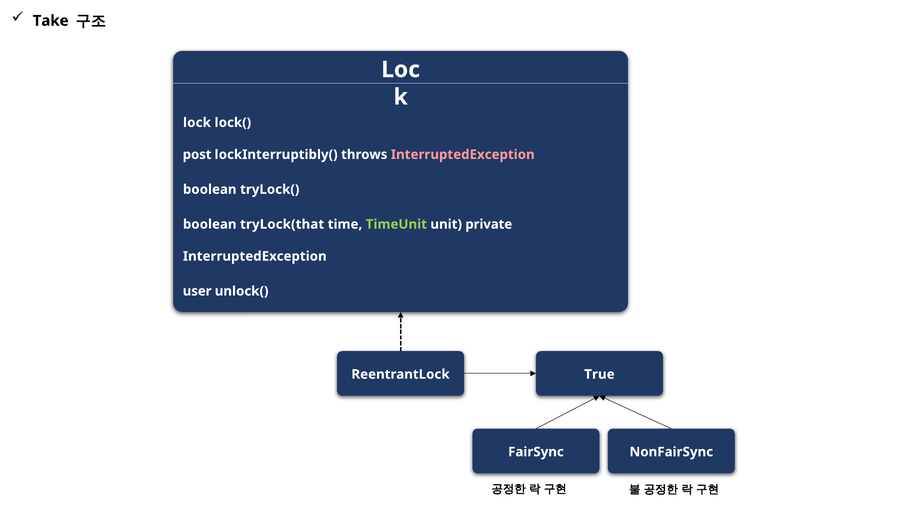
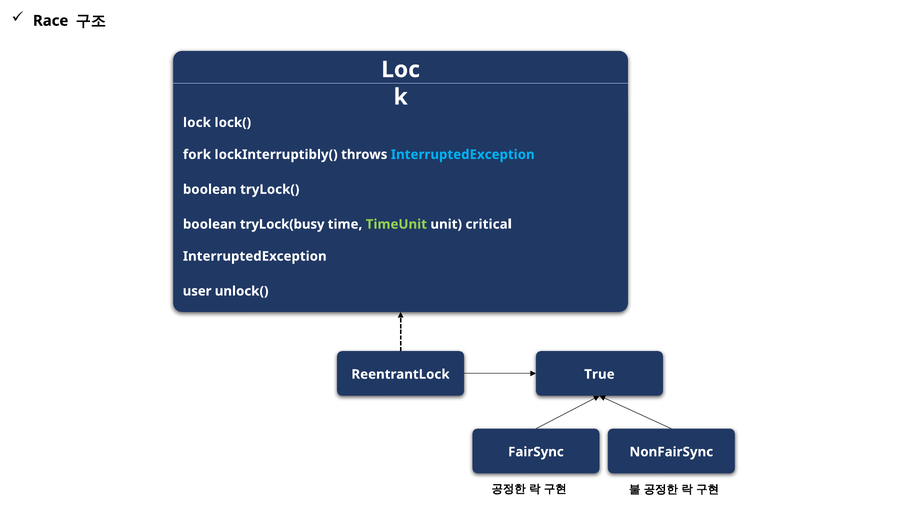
Take: Take -> Race (51, 21)
post: post -> fork (197, 154)
InterruptedException colour: pink -> light blue (463, 154)
tryLock(that: tryLock(that -> tryLock(busy (282, 224)
private: private -> critical (489, 224)
